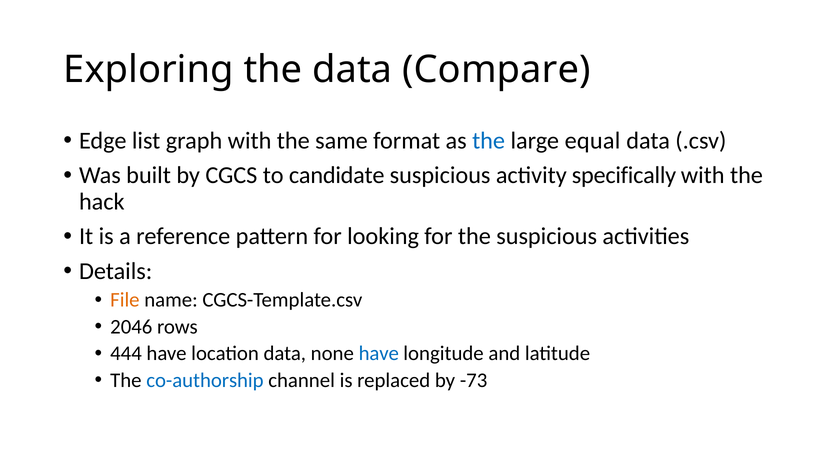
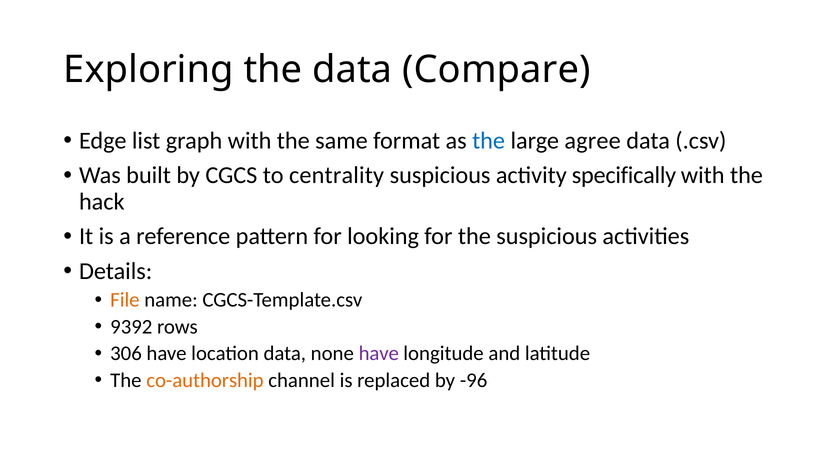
equal: equal -> agree (593, 141)
candidate: candidate -> centrality (337, 175)
2046: 2046 -> 9392 (131, 327)
444: 444 -> 306 (126, 354)
have colour: blue -> purple (379, 354)
co-authorship colour: blue -> orange (205, 380)
-73: -73 -> -96 (474, 380)
